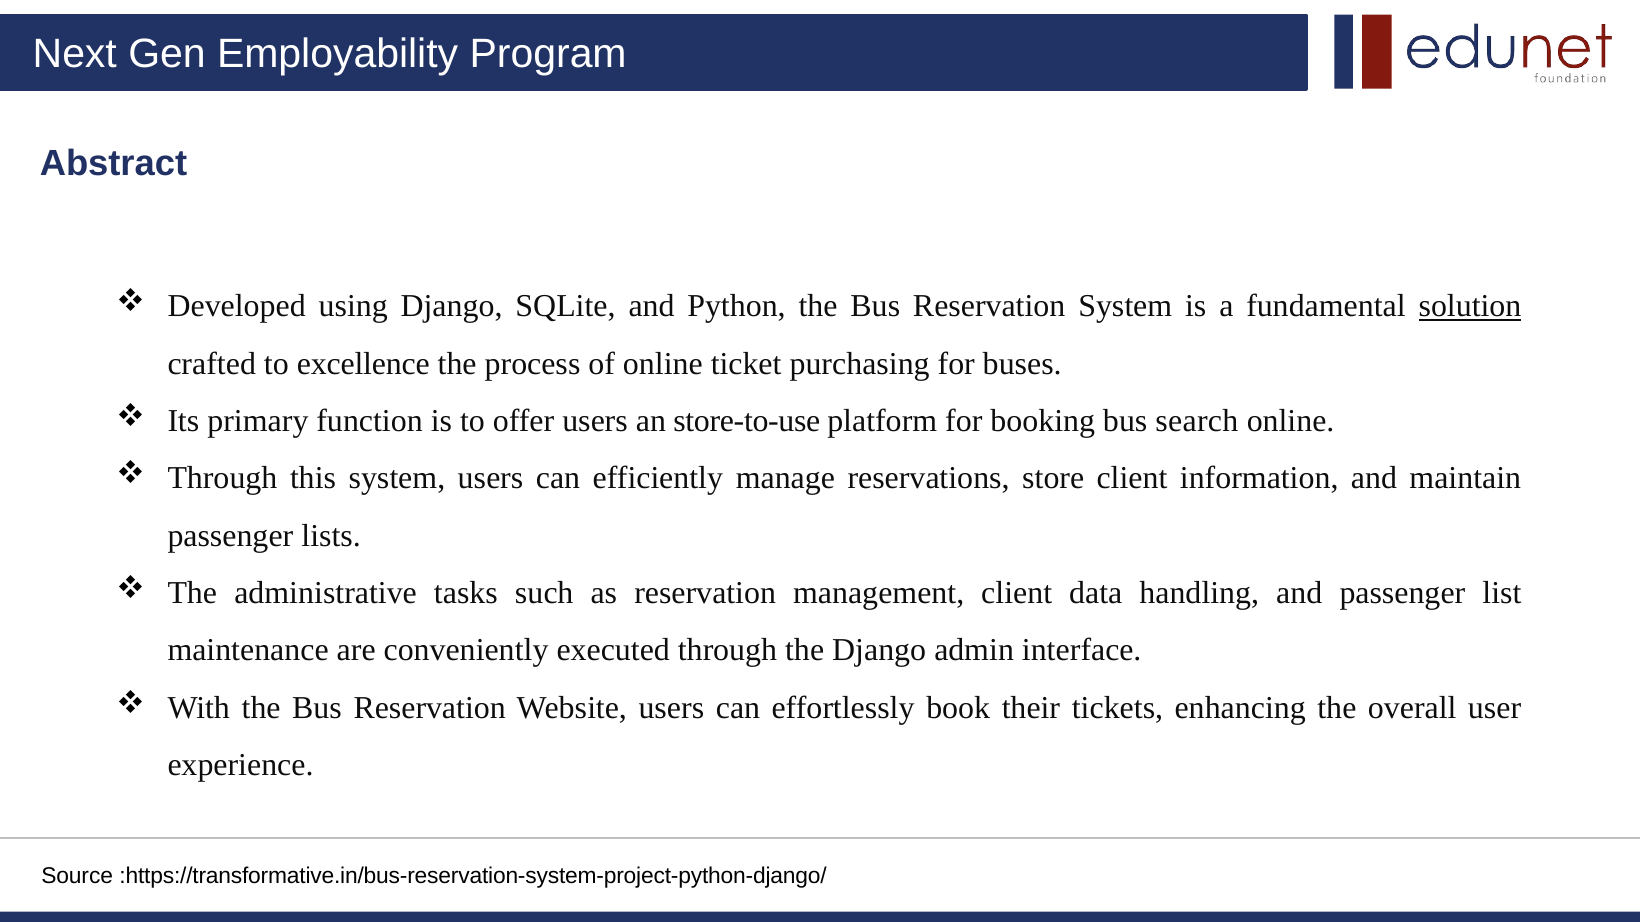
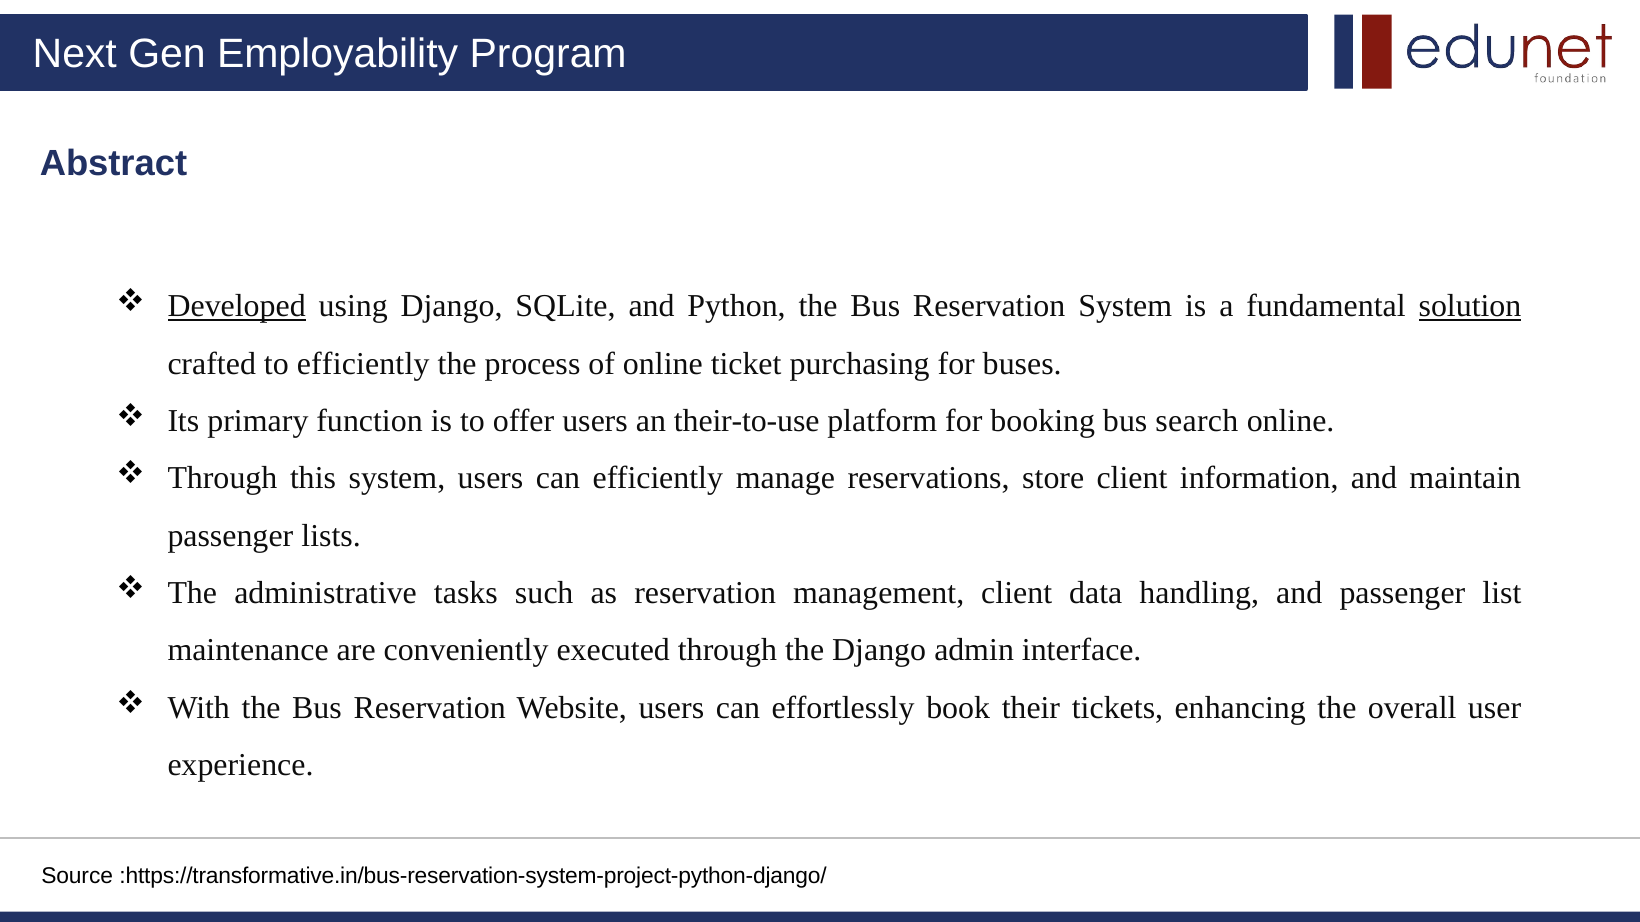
Developed underline: none -> present (237, 306)
to excellence: excellence -> efficiently (363, 364)
store-to-use: store-to-use -> their-to-use (747, 421)
